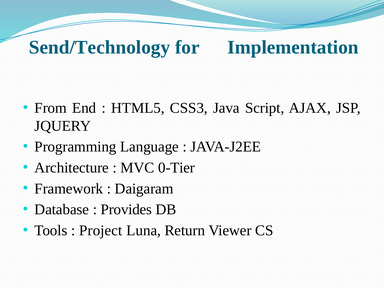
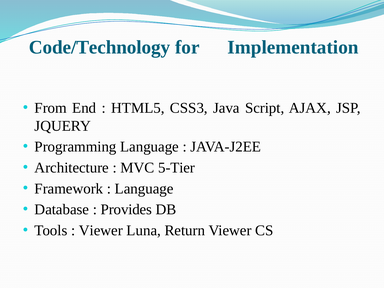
Send/Technology: Send/Technology -> Code/Technology (100, 47)
0-Tier: 0-Tier -> 5-Tier (177, 168)
Daigaram: Daigaram -> Language (144, 189)
Project: Project -> Viewer (101, 230)
